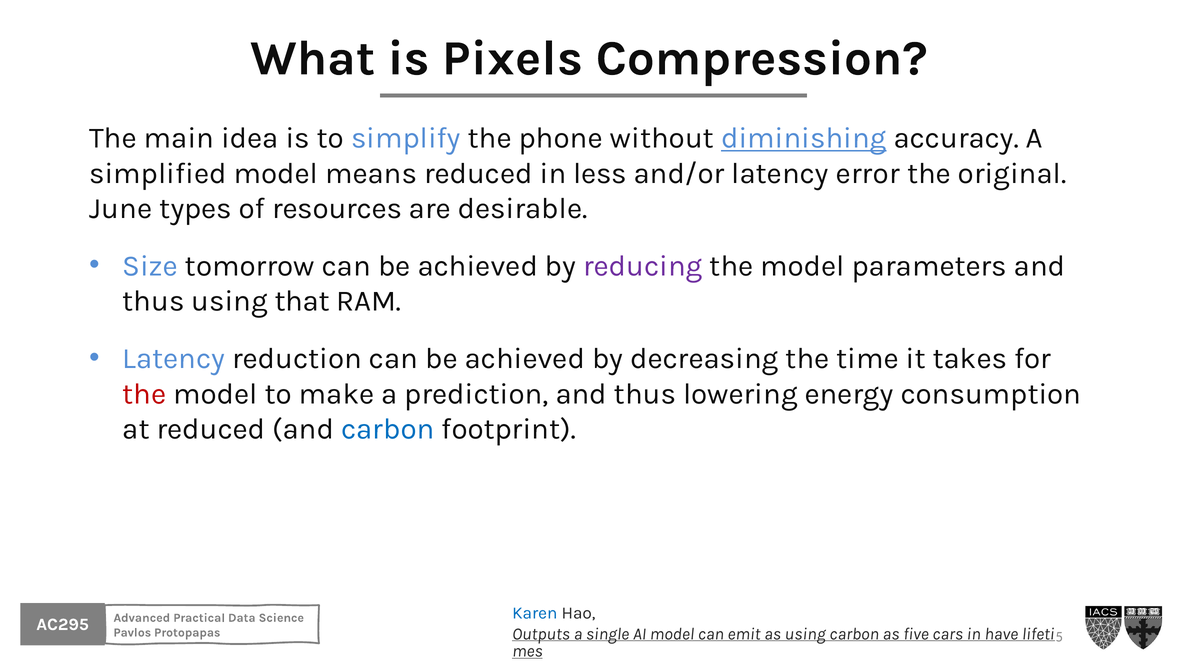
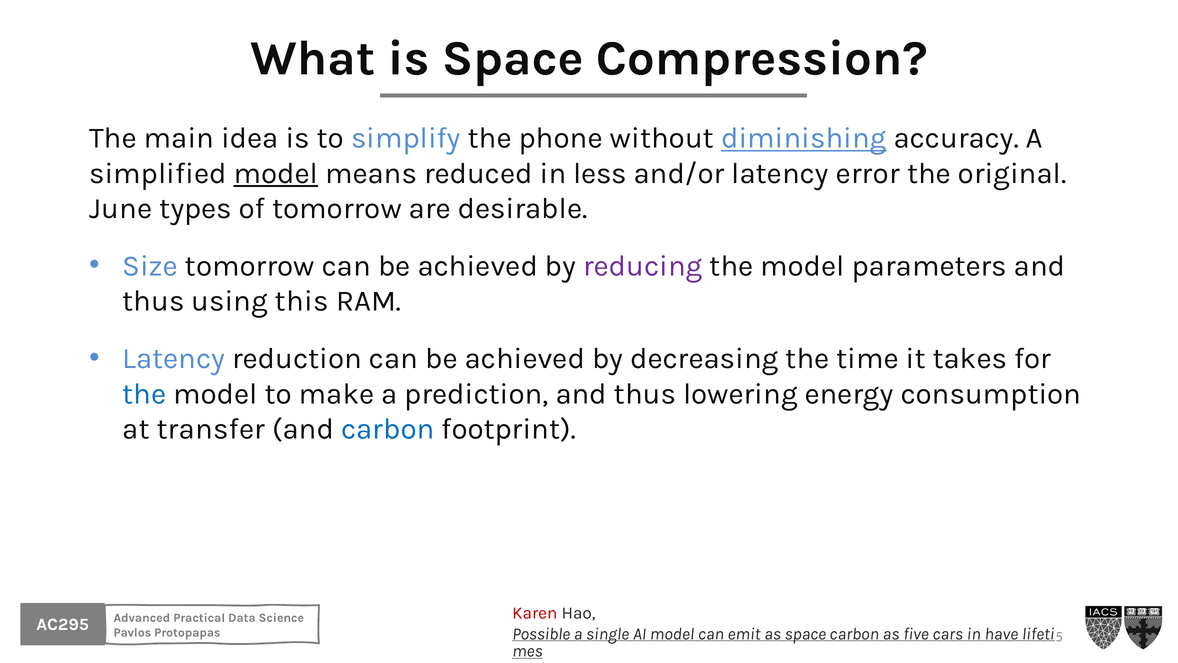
is Pixels: Pixels -> Space (513, 58)
model underline: none -> present (276, 173)
of resources: resources -> tomorrow (337, 209)
that: that -> this (302, 301)
the colour: red -> blue (144, 394)
at reduced: reduced -> transfer (211, 429)
Karen colour: blue -> red (535, 613)
Outputs: Outputs -> Possible (541, 634)
as using: using -> space (805, 634)
